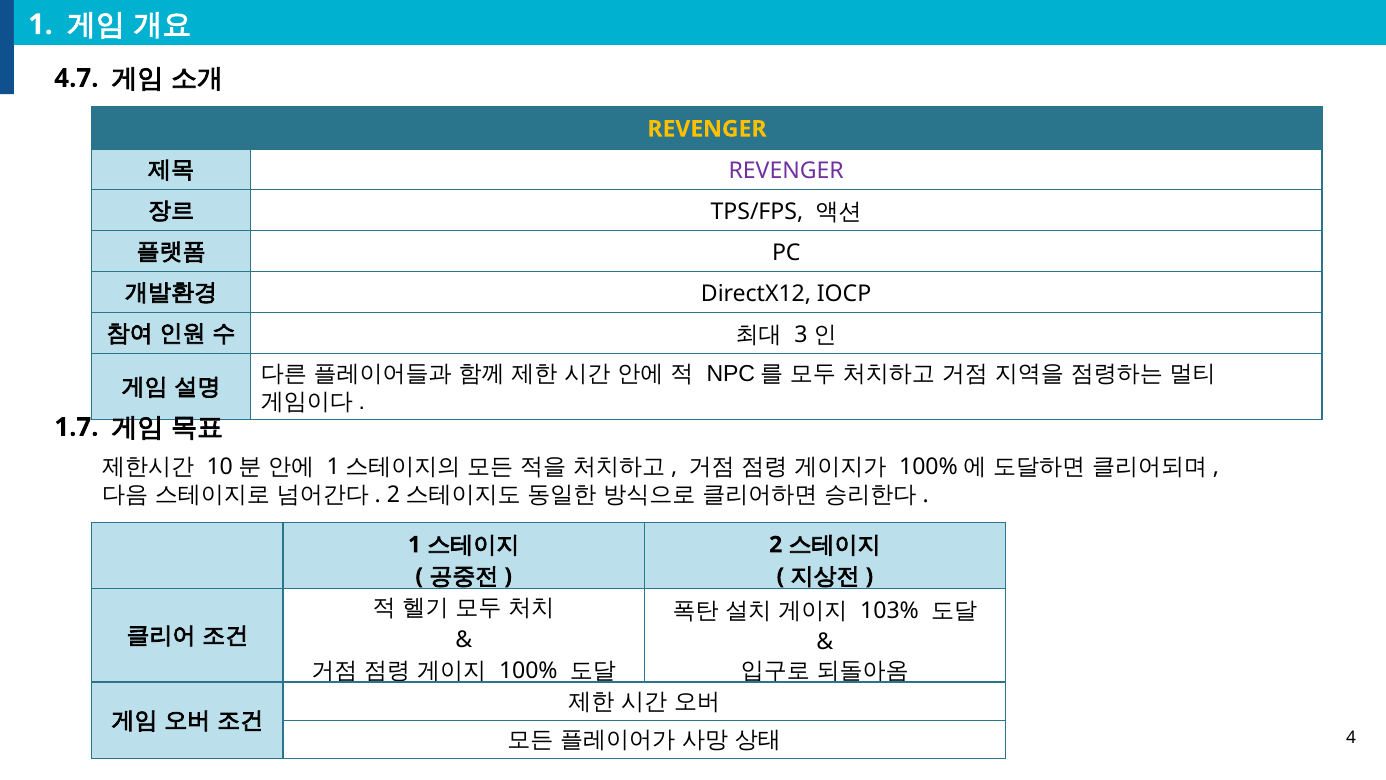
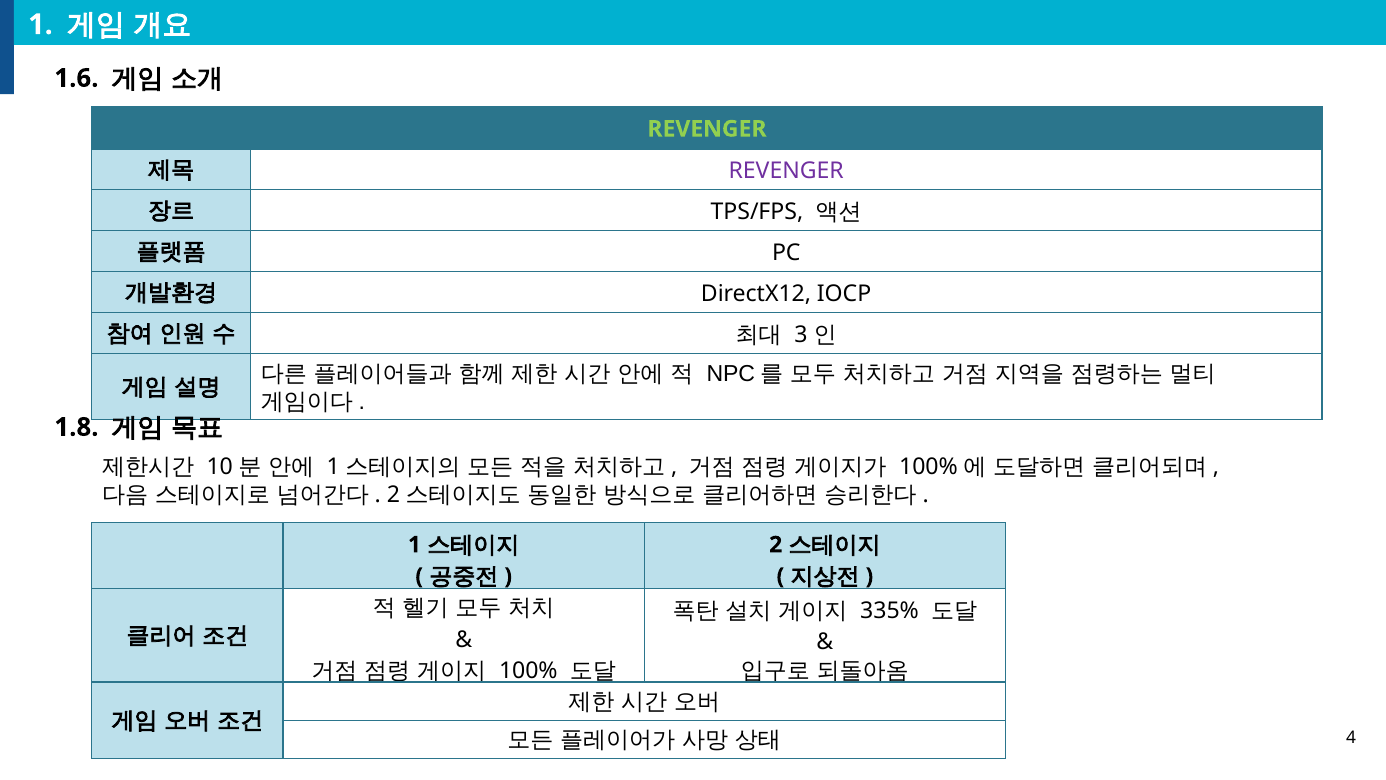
4.7: 4.7 -> 1.6 (76, 78)
REVENGER colour: yellow -> light green (707, 129)
1.7: 1.7 -> 1.8 (76, 427)
103%: 103% -> 335% (890, 610)
